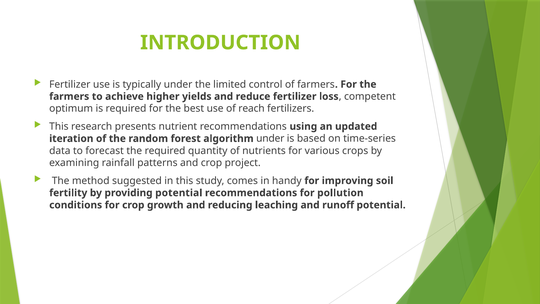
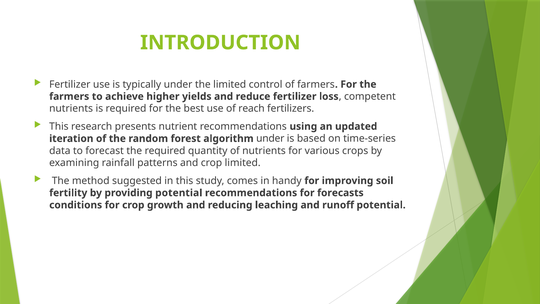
optimum: optimum -> nutrients (71, 109)
crop project: project -> limited (243, 163)
pollution: pollution -> forecasts (340, 193)
